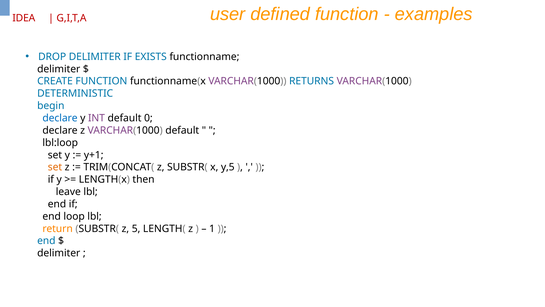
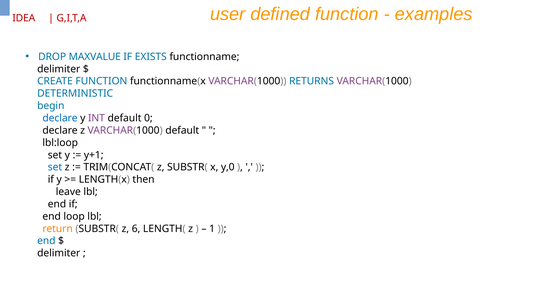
DROP DELIMITER: DELIMITER -> MAXVALUE (95, 57)
set colour: orange -> blue (55, 167)
y,5: y,5 -> y,0 (228, 167)
5: 5 -> 6 (136, 228)
